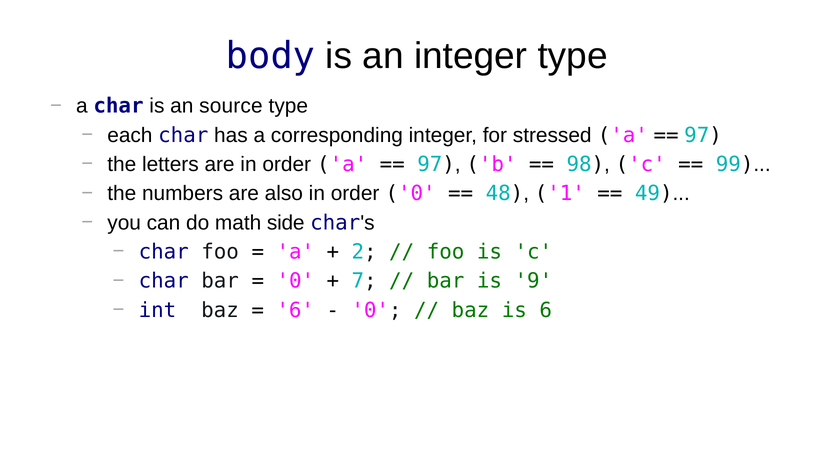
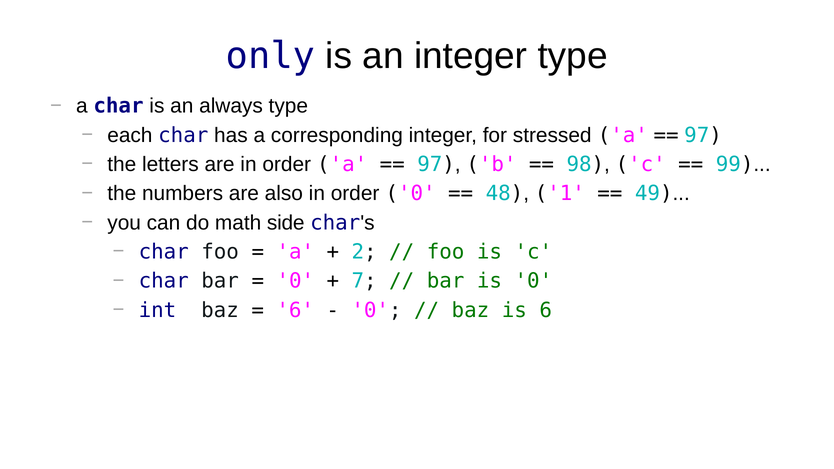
body: body -> only (271, 56)
source: source -> always (231, 106)
is 9: 9 -> 0 (533, 281)
